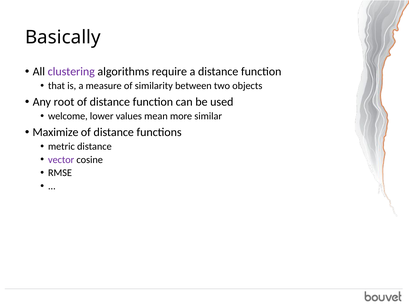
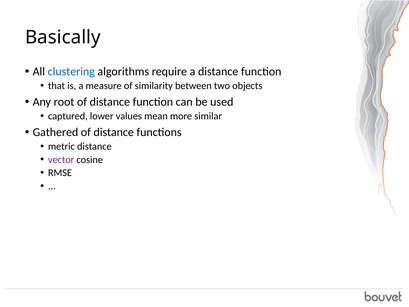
clustering colour: purple -> blue (71, 72)
welcome: welcome -> captured (68, 116)
Maximize: Maximize -> Gathered (55, 132)
